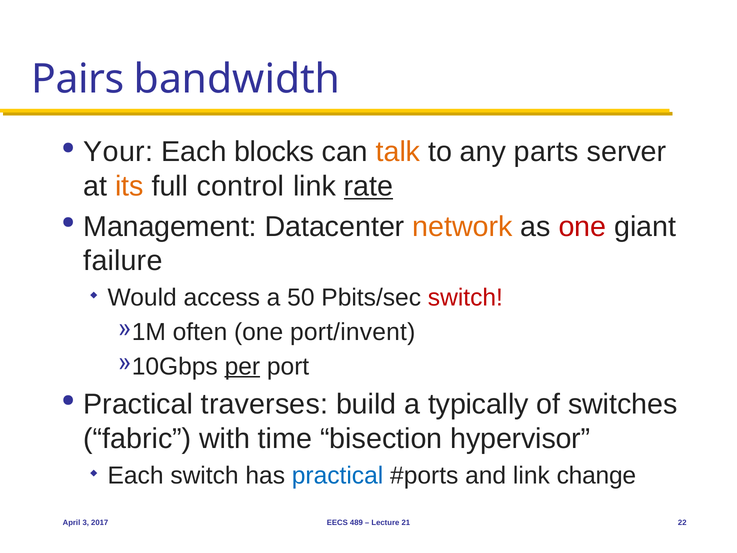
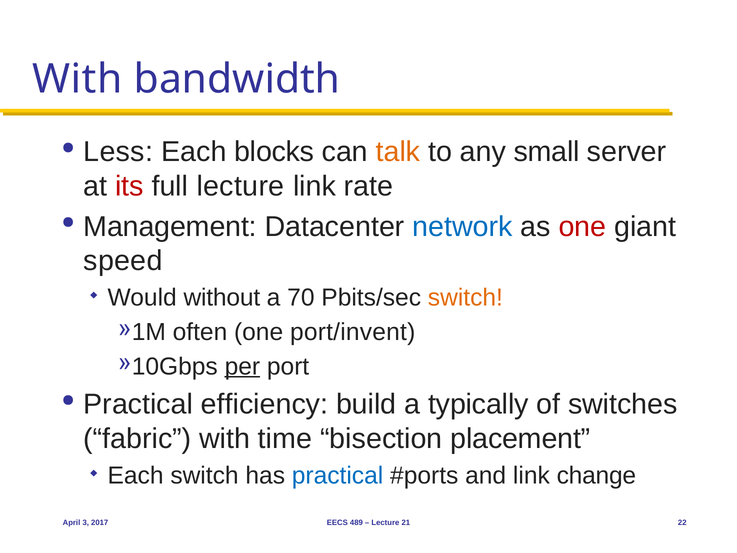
Pairs: Pairs -> With (77, 79)
Your: Your -> Less (118, 152)
parts: parts -> small (547, 152)
its colour: orange -> red (129, 186)
full control: control -> lecture (240, 186)
rate underline: present -> none (368, 186)
network colour: orange -> blue (462, 226)
failure: failure -> speed (123, 261)
access: access -> without (222, 297)
50: 50 -> 70 (301, 297)
switch colour: red -> orange (465, 297)
traverses: traverses -> efficiency (265, 404)
hypervisor: hypervisor -> placement (520, 439)
